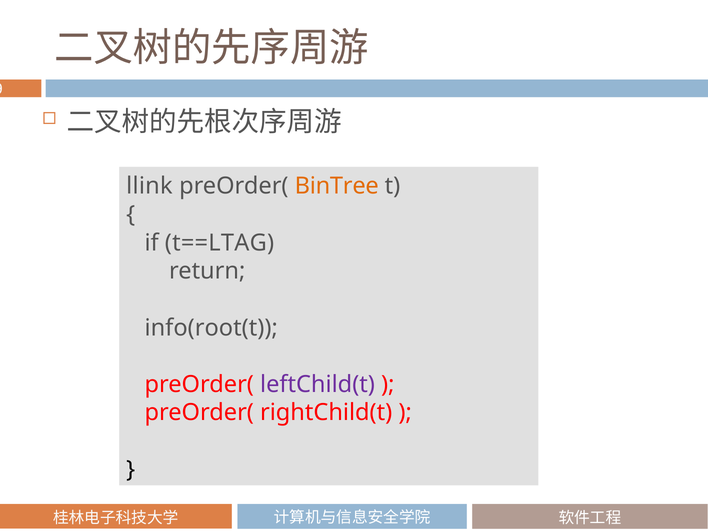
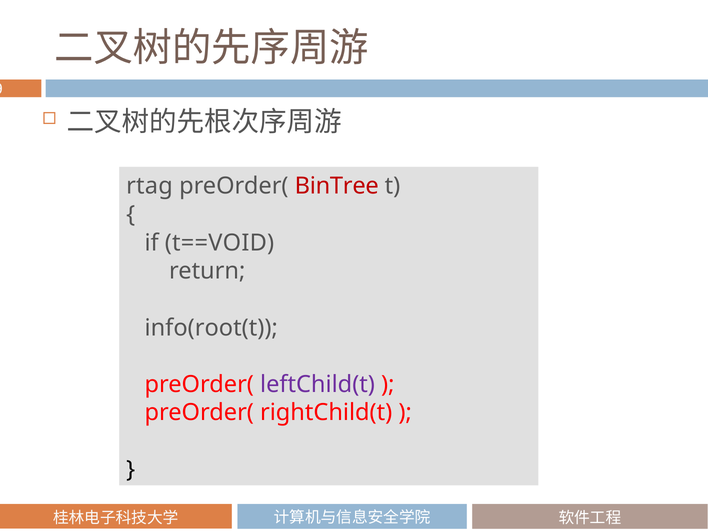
llink: llink -> rtag (149, 186)
BinTree colour: orange -> red (337, 186)
t==LTAG: t==LTAG -> t==VOID (219, 243)
